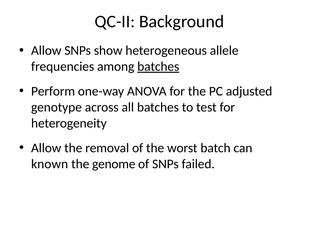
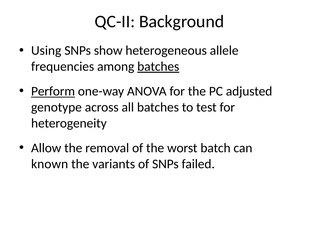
Allow: Allow -> Using (46, 51)
Perform underline: none -> present (53, 91)
genome: genome -> variants (114, 164)
